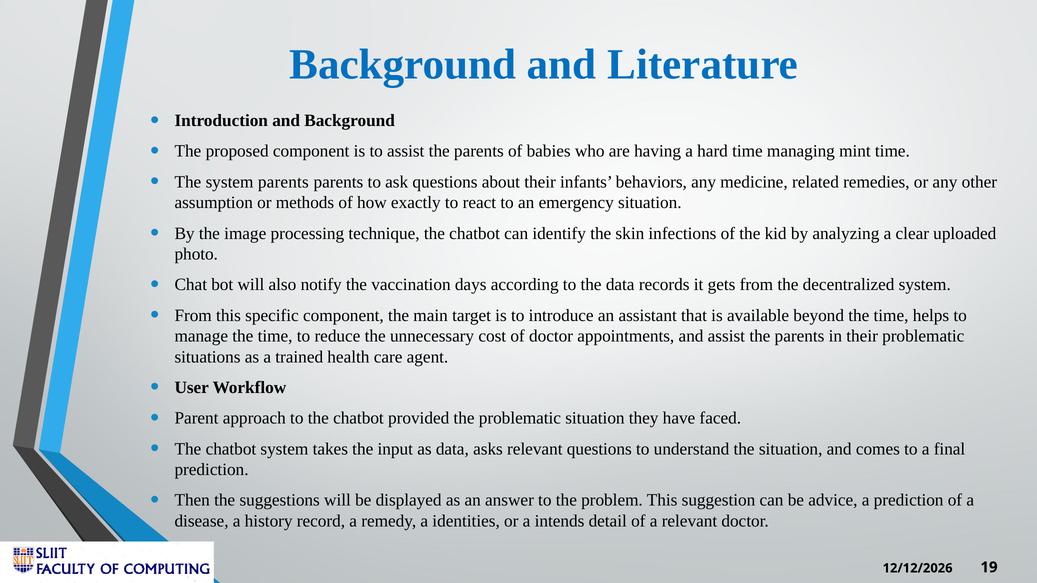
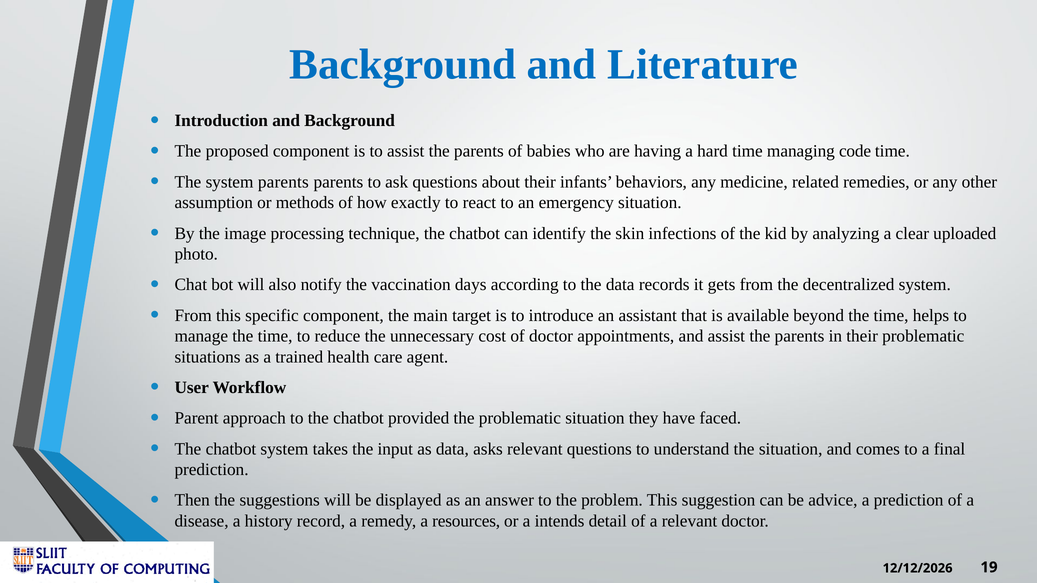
mint: mint -> code (855, 151)
identities: identities -> resources (466, 521)
